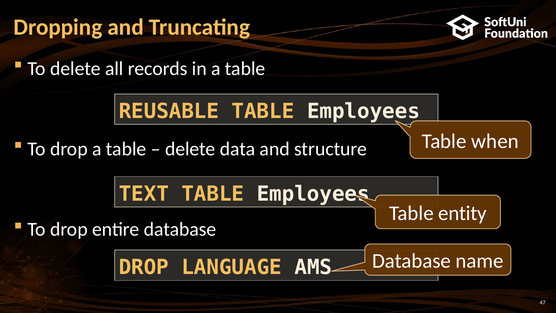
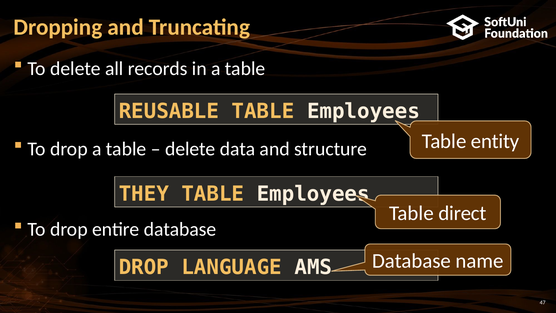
when: when -> entity (495, 141)
TEXT: TEXT -> THEY (144, 194)
entity: entity -> direct (463, 213)
